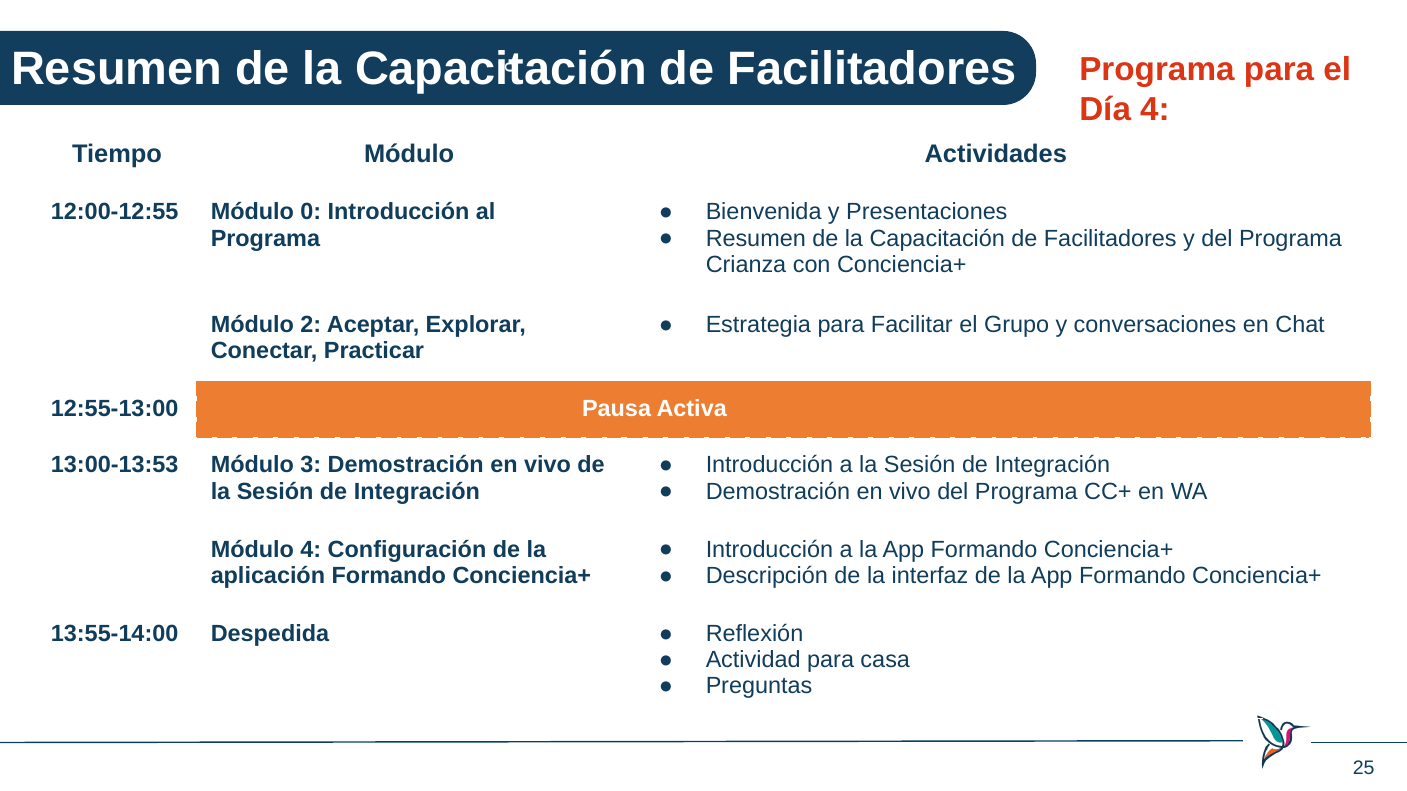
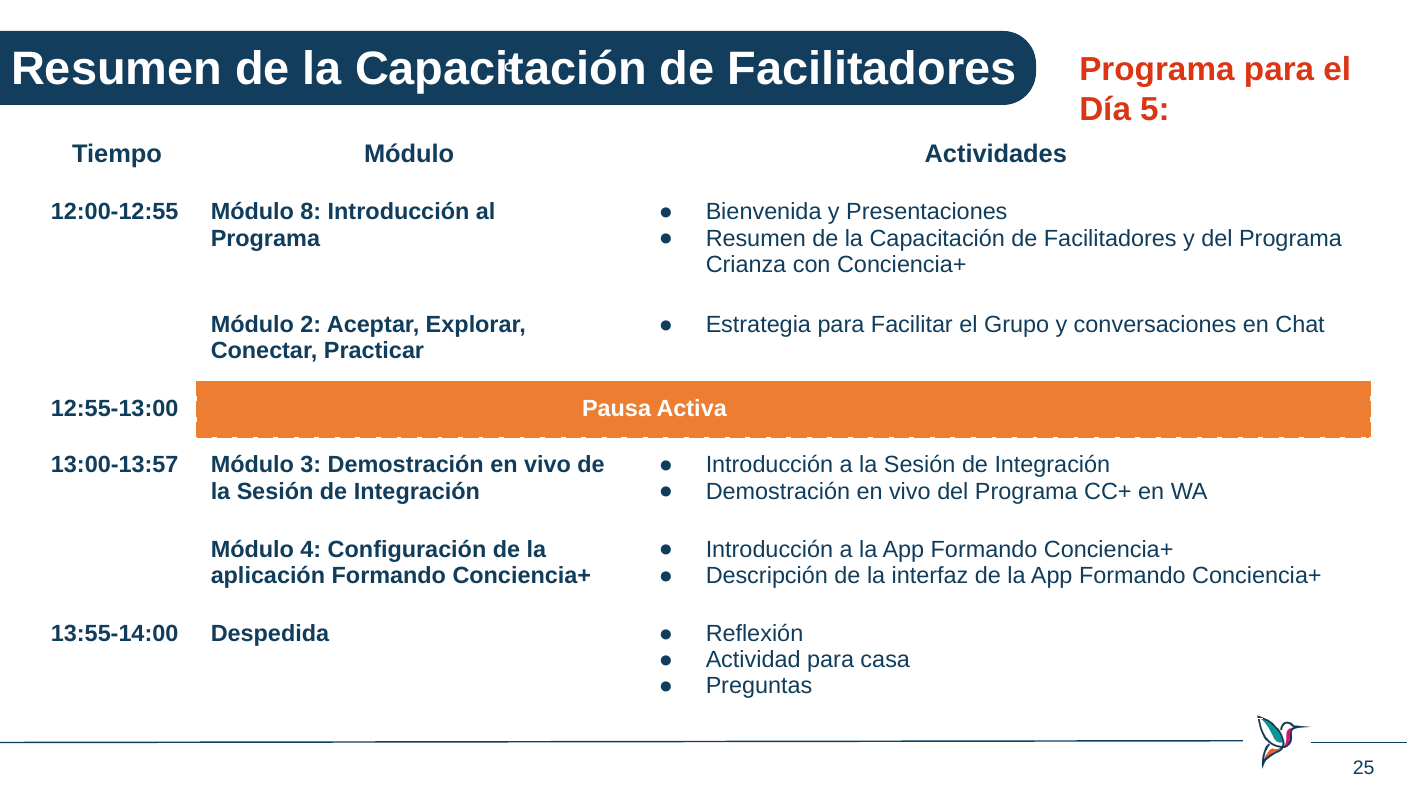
Día 4: 4 -> 5 (1155, 110)
0: 0 -> 8 (311, 212)
13:00-13:53: 13:00-13:53 -> 13:00-13:57 (115, 465)
